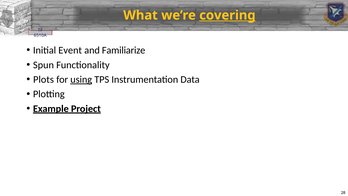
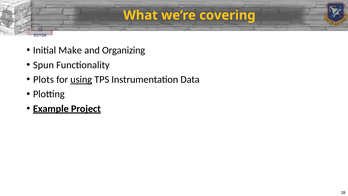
covering underline: present -> none (227, 15)
Event: Event -> Make (70, 50)
Familiarize: Familiarize -> Organizing (124, 50)
